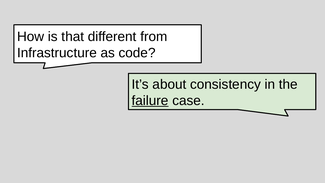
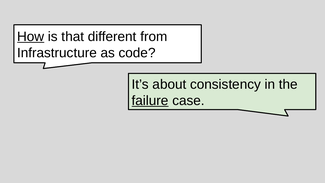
How underline: none -> present (31, 37)
